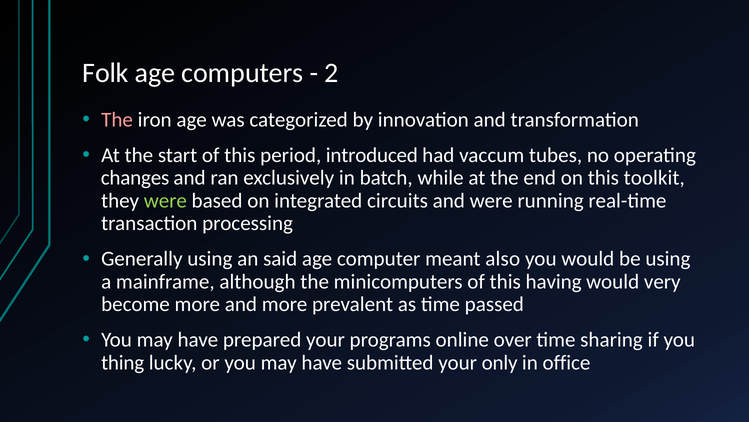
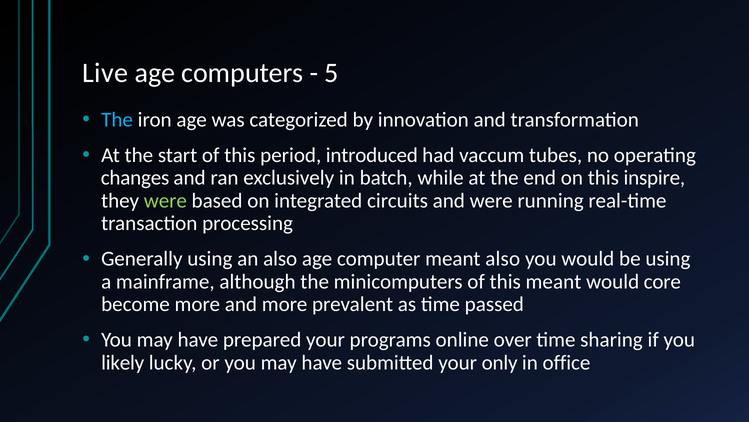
Folk: Folk -> Live (105, 73)
2: 2 -> 5 (332, 73)
The colour: pink -> light blue (117, 120)
toolkit: toolkit -> inspire (654, 178)
an said: said -> also (280, 258)
this having: having -> meant (553, 281)
very: very -> core (662, 281)
thing: thing -> likely (123, 362)
